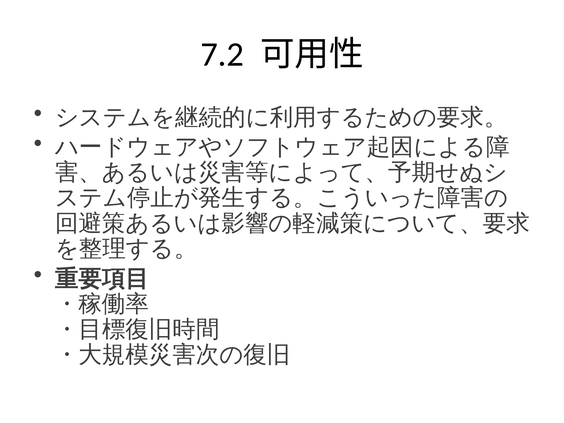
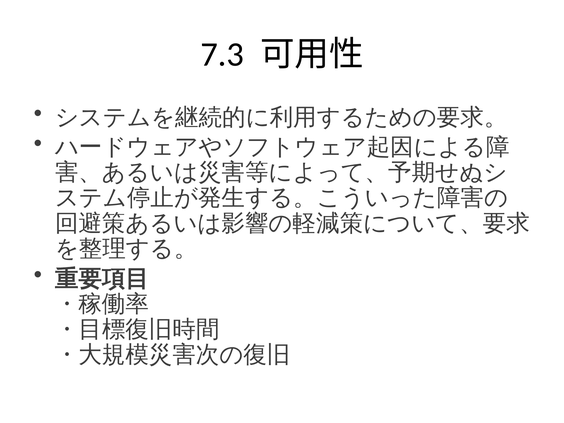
7.2: 7.2 -> 7.3 (222, 55)
